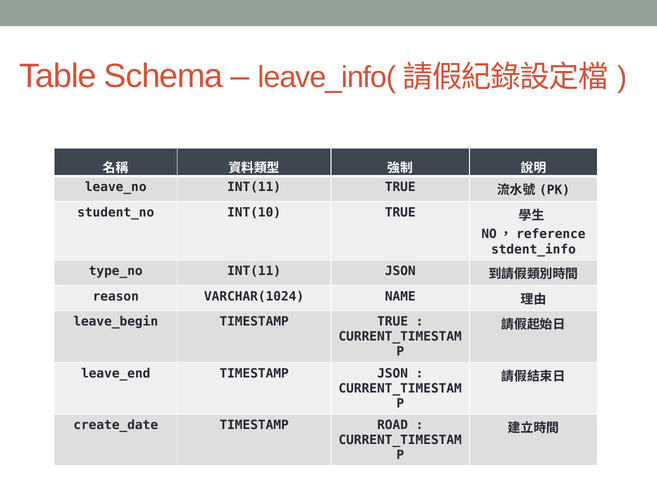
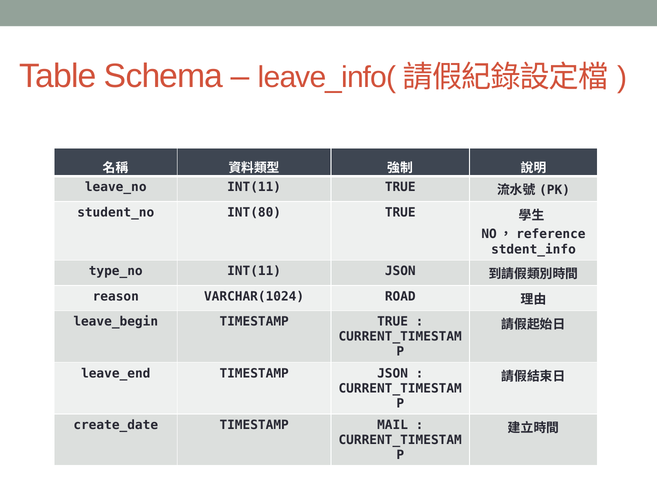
INT(10: INT(10 -> INT(80 (254, 212)
NAME: NAME -> ROAD (400, 296)
ROAD: ROAD -> MAIL (393, 425)
